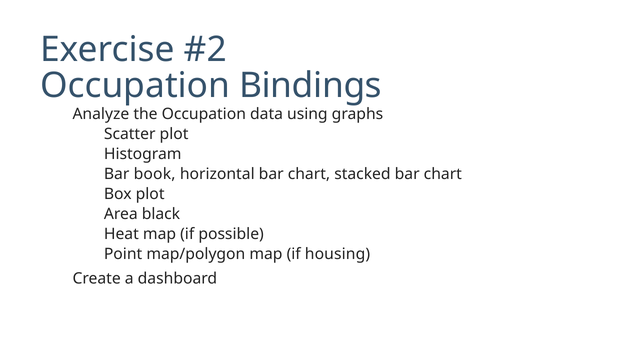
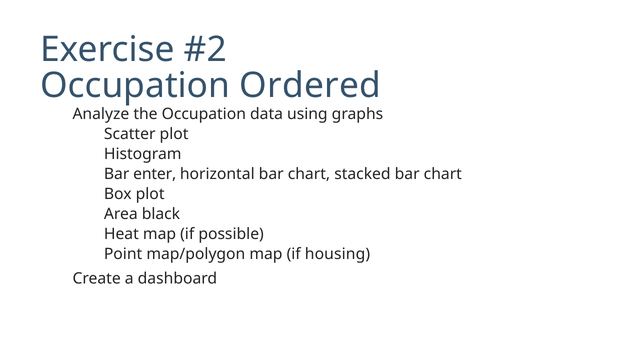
Bindings: Bindings -> Ordered (310, 86)
book: book -> enter (155, 174)
